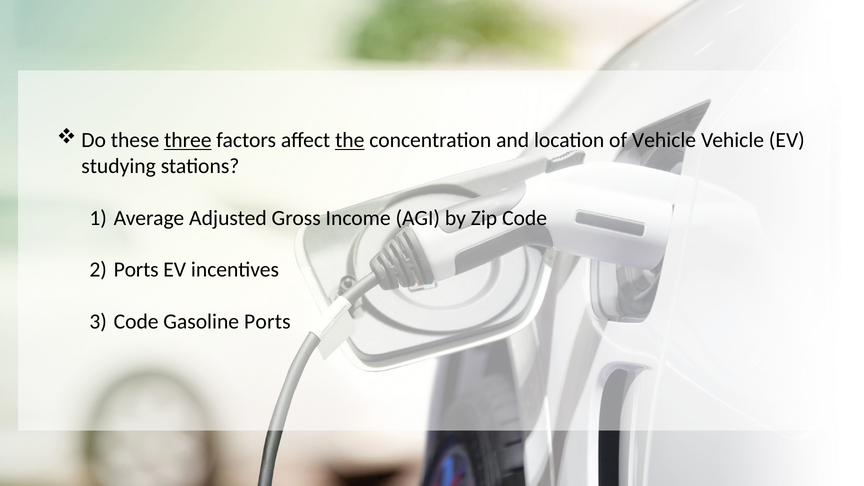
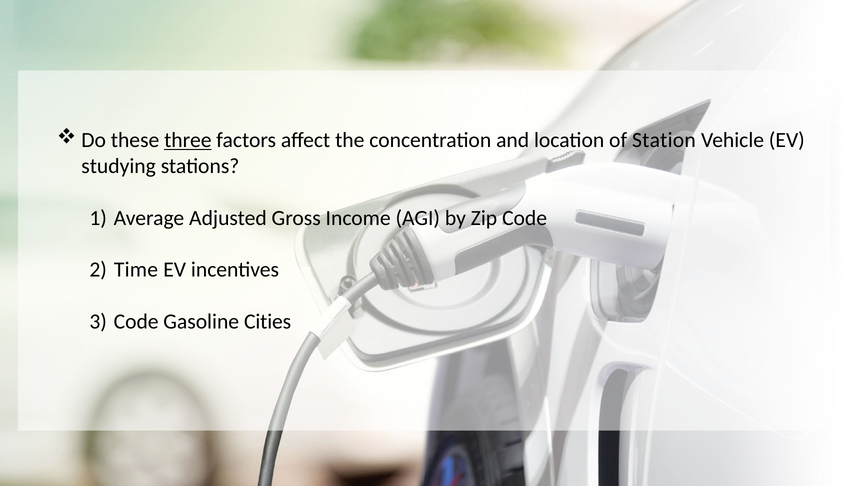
the underline: present -> none (350, 140)
of Vehicle: Vehicle -> Station (664, 140)
Ports: Ports -> Time (136, 270)
Gasoline Ports: Ports -> Cities (268, 322)
